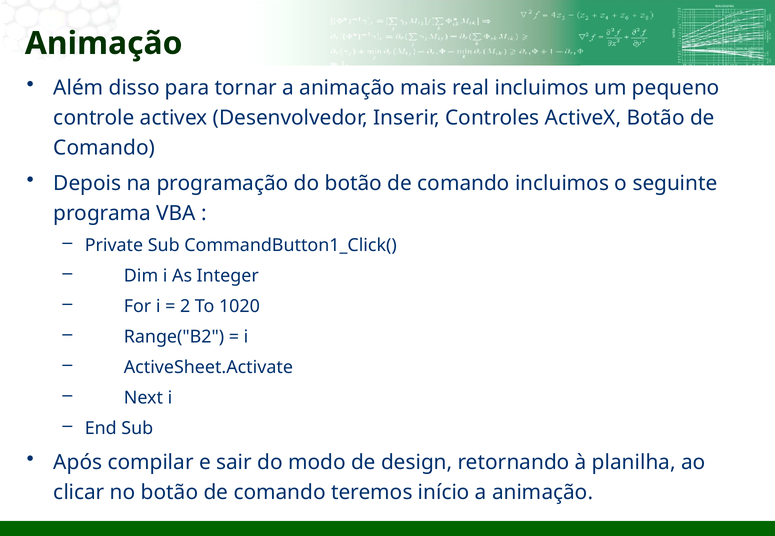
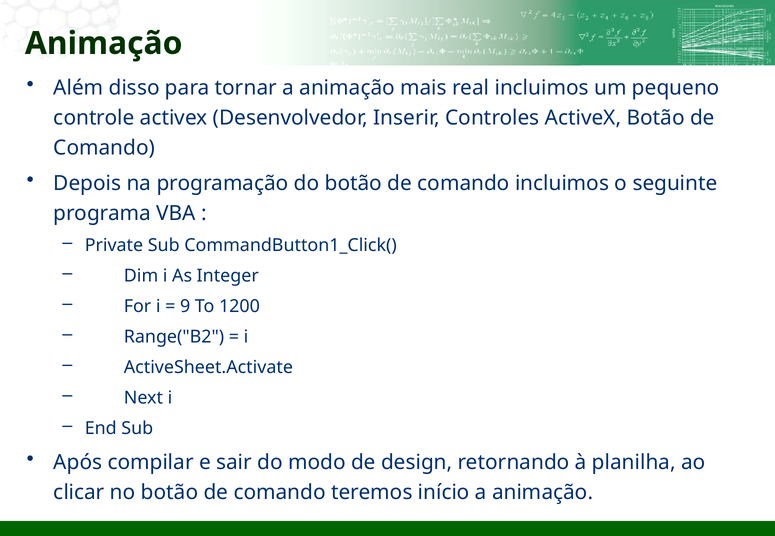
2: 2 -> 9 (185, 307)
1020: 1020 -> 1200 (239, 307)
